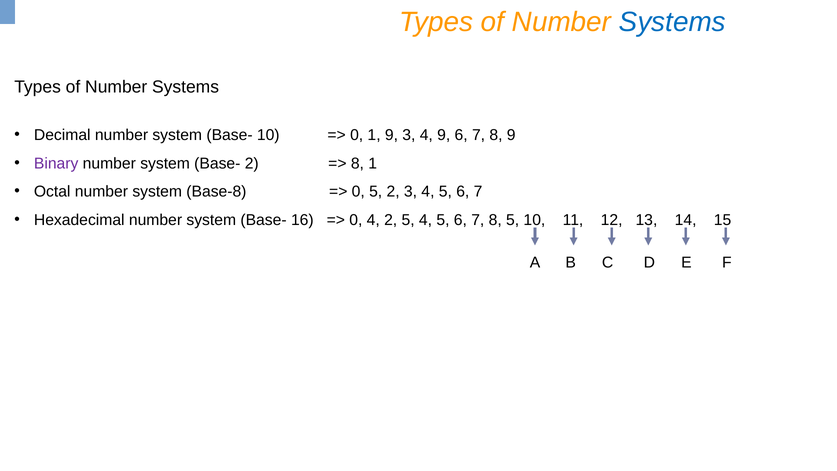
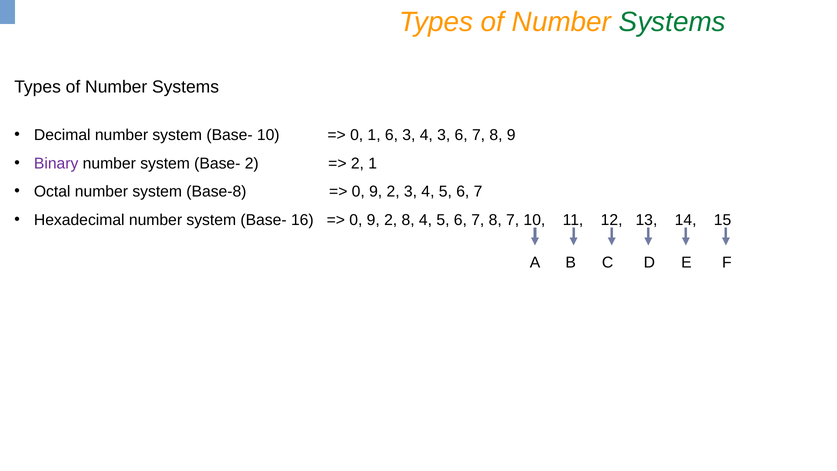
Systems colour: blue -> green (672, 22)
1 9: 9 -> 6 (391, 135)
4 9: 9 -> 3 (444, 135)
8: 8 -> 2 (357, 163)
5: 5 -> 9 (376, 192)
4: 4 -> 9 (373, 220)
2 5: 5 -> 8 (408, 220)
8 5: 5 -> 7 (513, 220)
